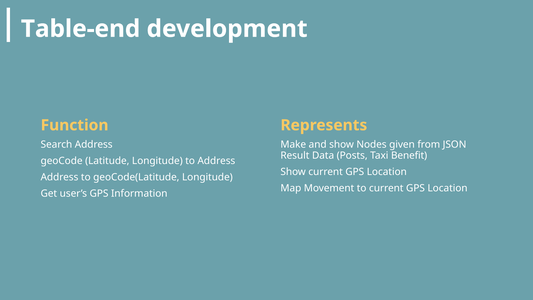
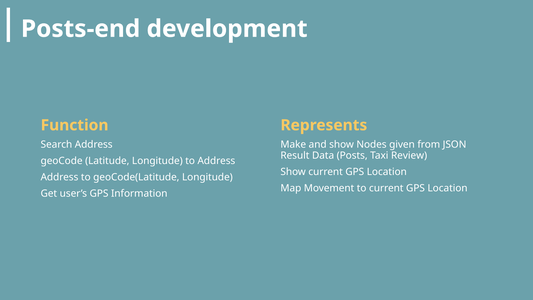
Table-end: Table-end -> Posts-end (81, 29)
Benefit: Benefit -> Review (409, 155)
